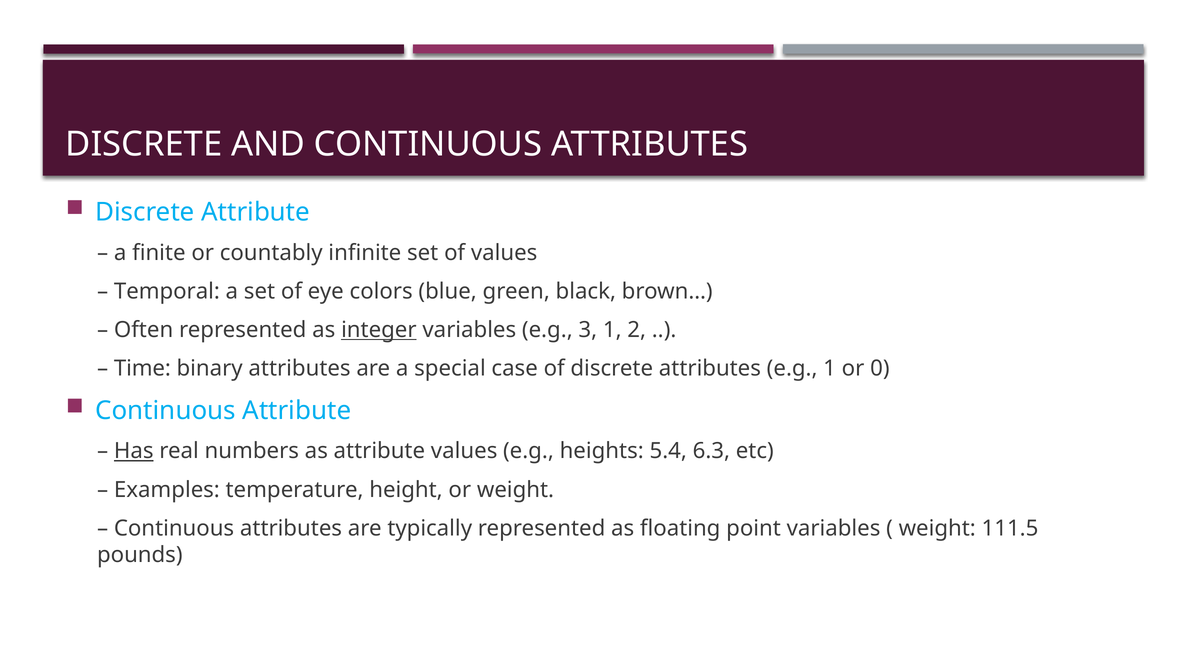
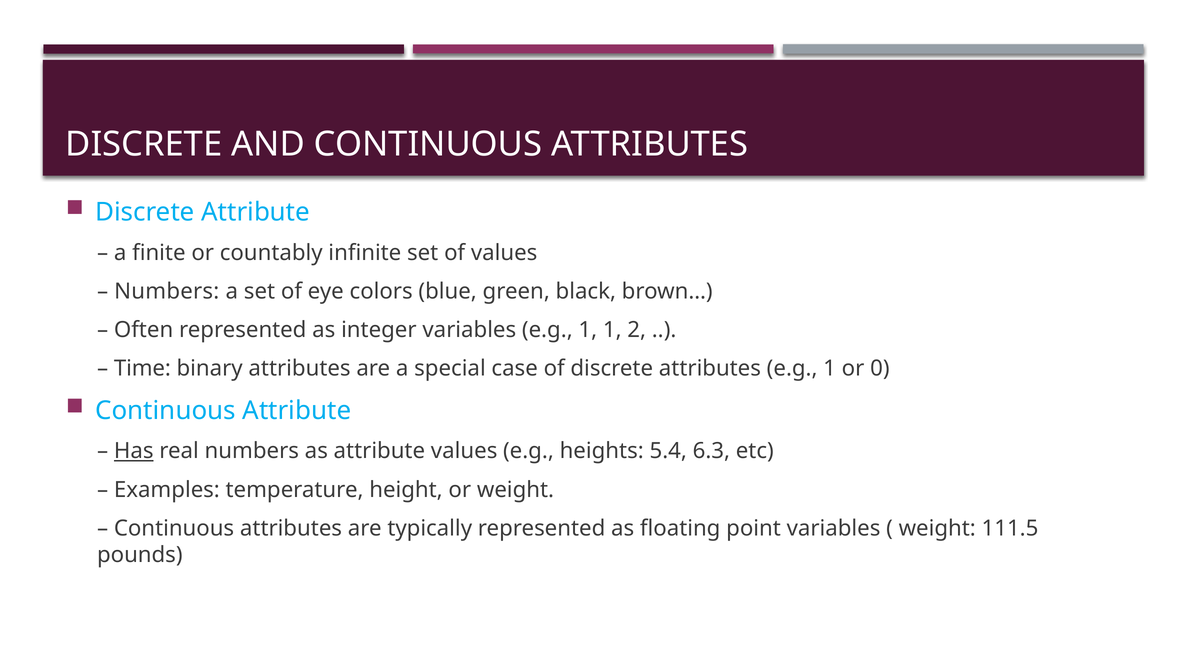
Temporal: Temporal -> Numbers (167, 291)
integer underline: present -> none (379, 330)
variables e.g 3: 3 -> 1 (588, 330)
